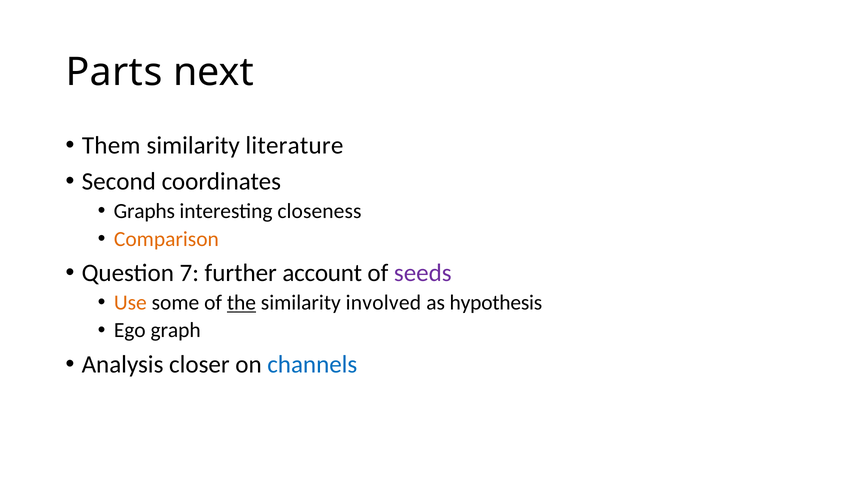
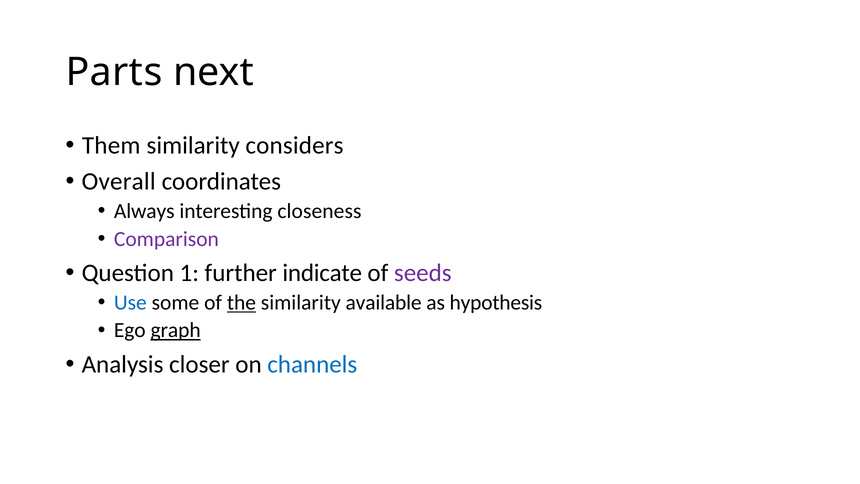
literature: literature -> considers (294, 145)
Second: Second -> Overall (119, 181)
Graphs: Graphs -> Always (144, 211)
Comparison colour: orange -> purple (166, 239)
7: 7 -> 1 (189, 273)
account: account -> indicate (322, 273)
Use colour: orange -> blue (130, 303)
involved: involved -> available (384, 303)
graph underline: none -> present (176, 330)
